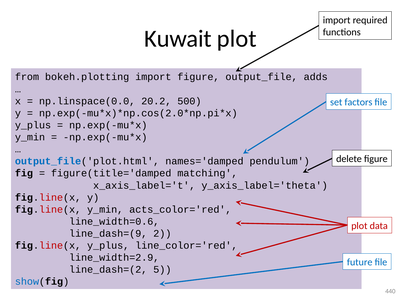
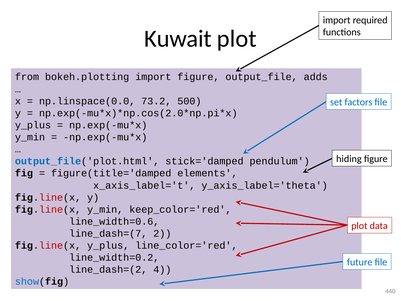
20.2: 20.2 -> 73.2 (156, 101)
delete: delete -> hiding (349, 159)
names='damped: names='damped -> stick='damped (204, 161)
matching: matching -> elements (207, 173)
acts_color='red: acts_color='red -> keep_color='red (180, 209)
line_dash=(9: line_dash=(9 -> line_dash=(7 (108, 233)
line_width=2.9: line_width=2.9 -> line_width=0.2 (114, 257)
5: 5 -> 4 (162, 269)
